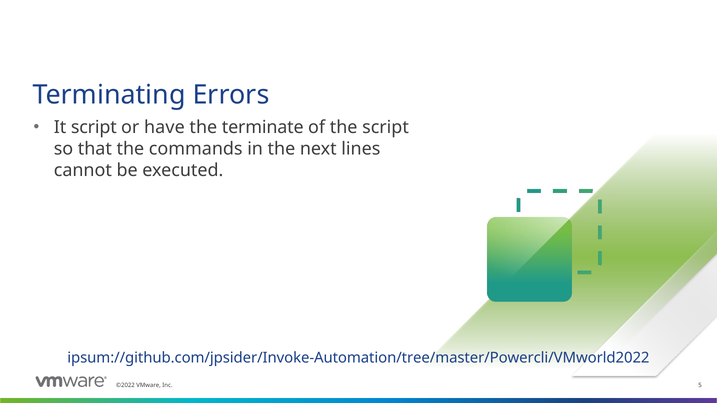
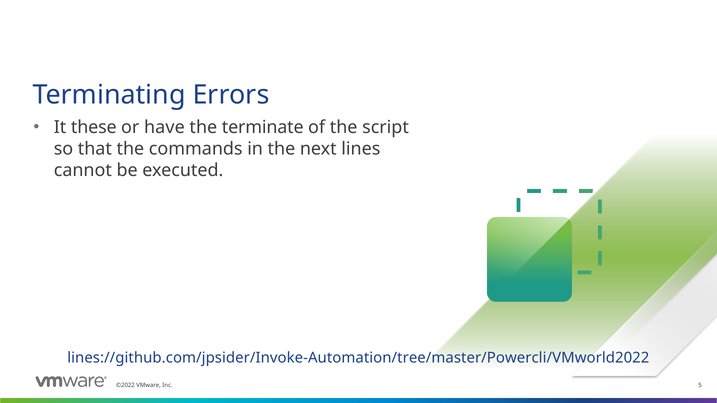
It script: script -> these (94, 127)
ipsum://github.com/jpsider/Invoke-Automation/tree/master/Powercli/VMworld2022: ipsum://github.com/jpsider/Invoke-Automation/tree/master/Powercli/VMworld2022 -> lines://github.com/jpsider/Invoke-Automation/tree/master/Powercli/VMworld2022 (358, 358)
